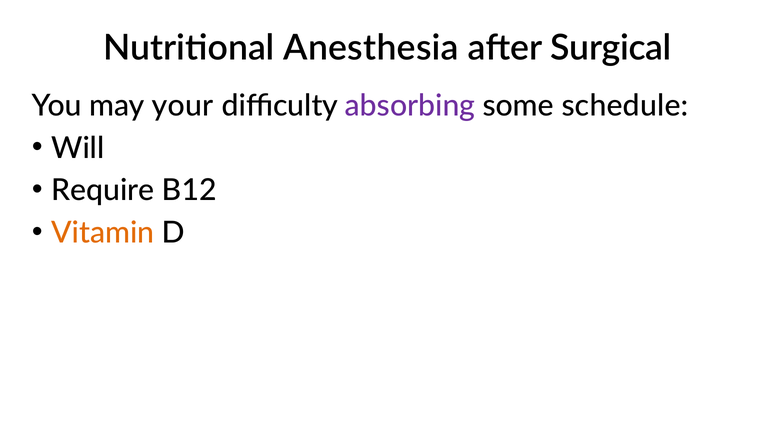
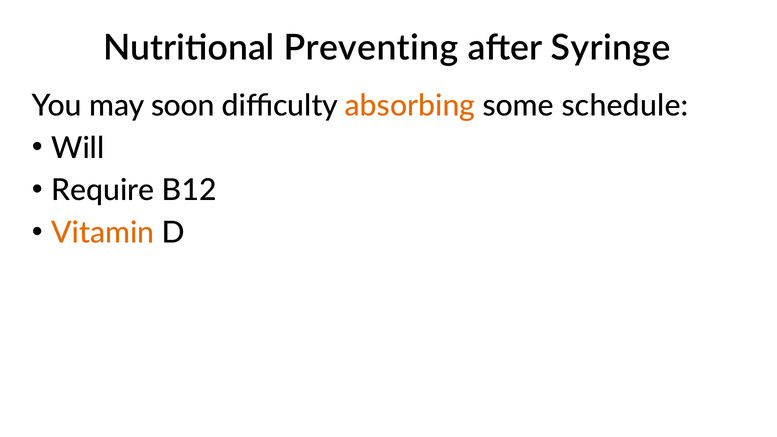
Anesthesia: Anesthesia -> Preventing (371, 48)
Surgical: Surgical -> Syringe (611, 48)
your: your -> soon (183, 106)
absorbing colour: purple -> orange (410, 106)
